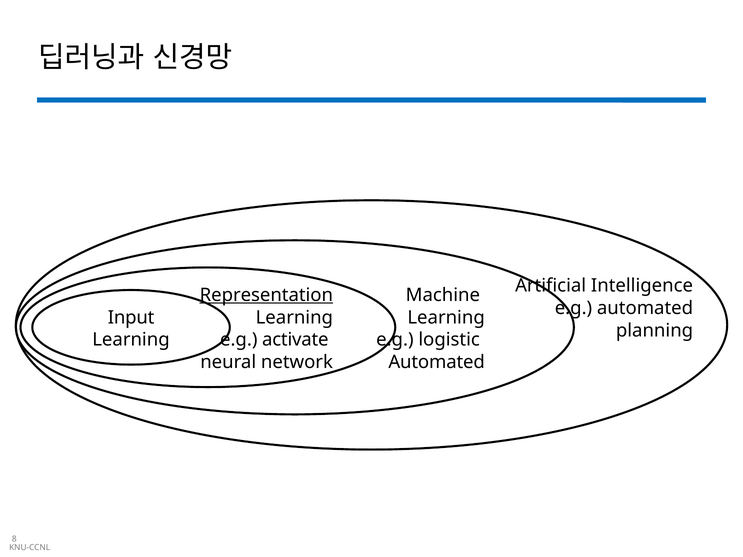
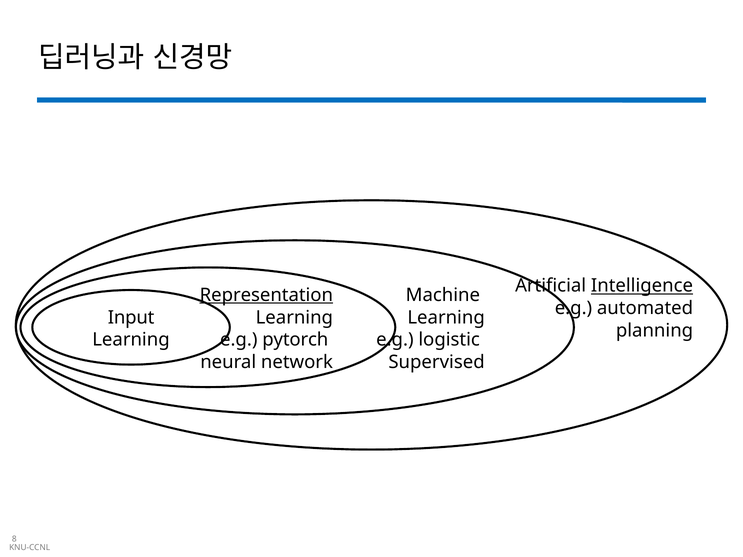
Intelligence underline: none -> present (642, 286)
activate: activate -> pytorch (295, 340)
Automated: Automated -> Supervised (437, 362)
